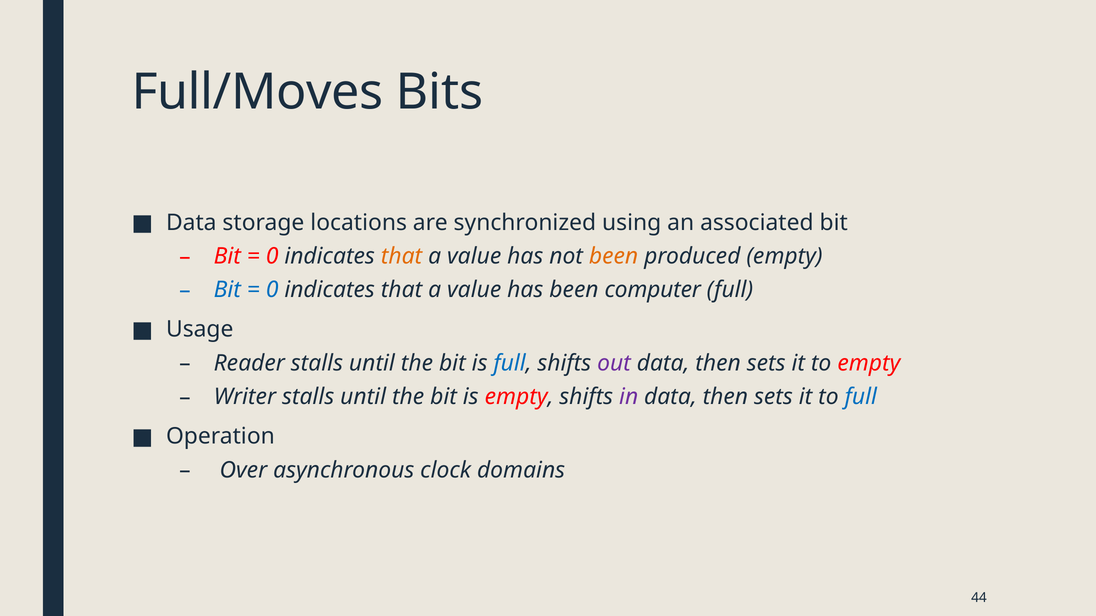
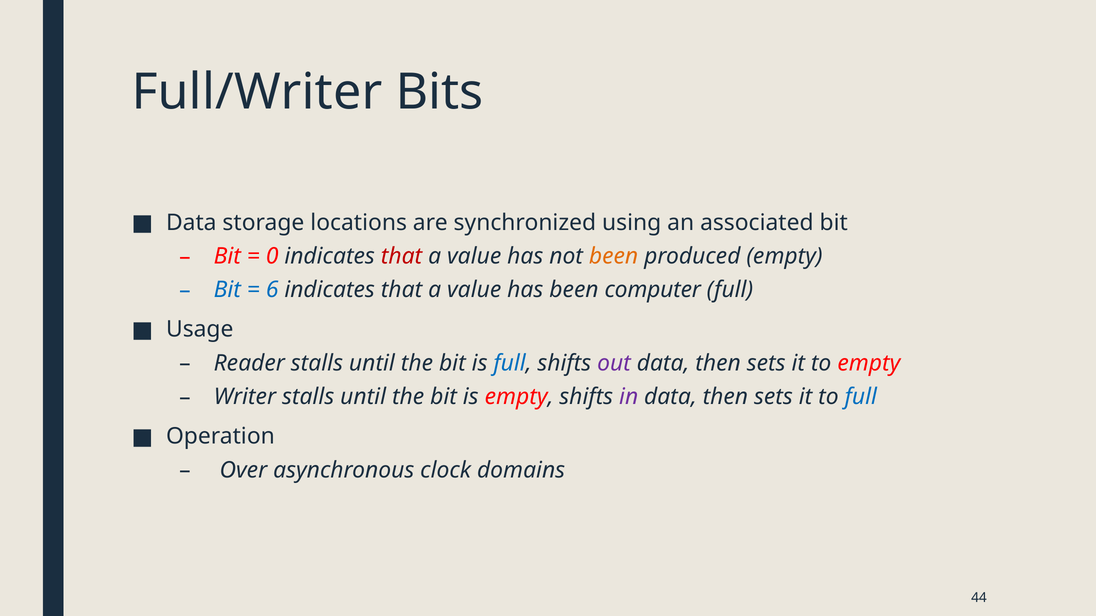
Full/Moves: Full/Moves -> Full/Writer (257, 92)
that colour: orange -> red (401, 256)
0: 0 -> 6 (272, 290)
